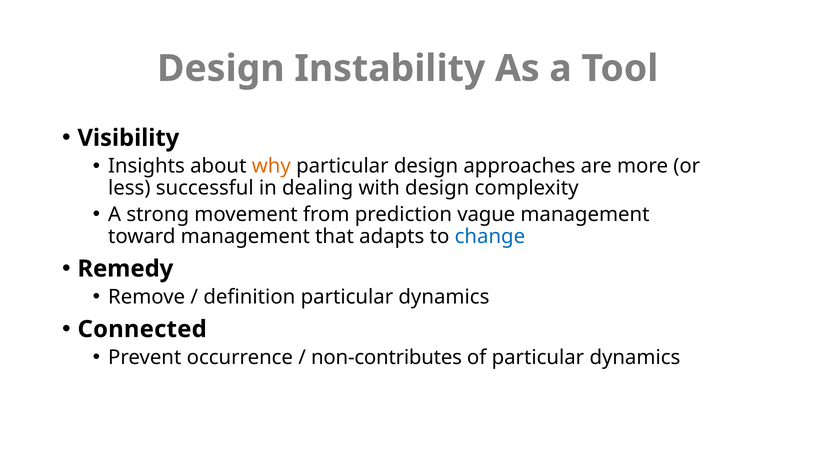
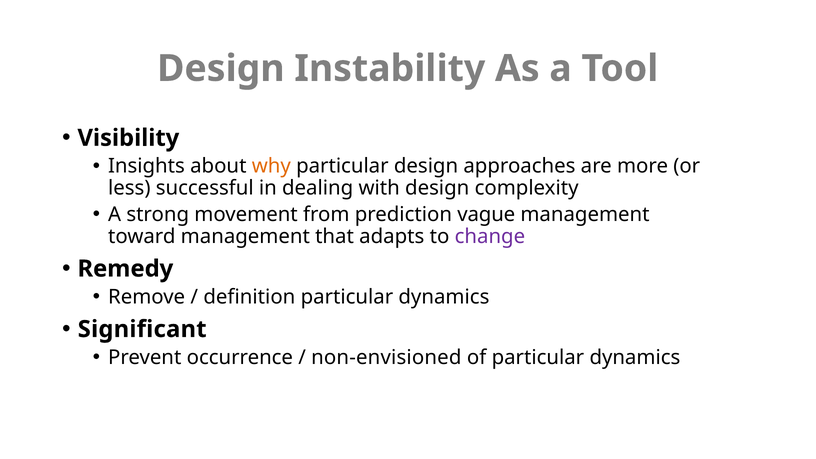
change colour: blue -> purple (490, 236)
Connected: Connected -> Significant (142, 329)
non-contributes: non-contributes -> non-envisioned (386, 357)
